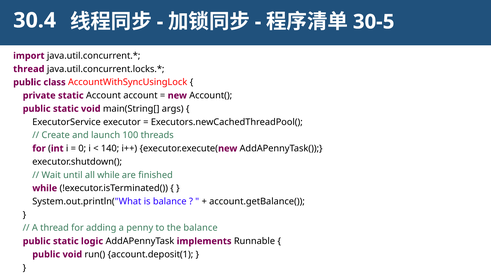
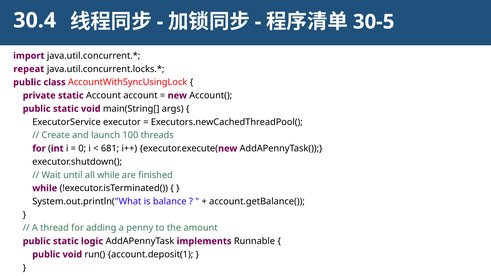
thread: thread -> repeat (29, 69)
140: 140 -> 681 (110, 149)
the balance: balance -> amount (201, 228)
